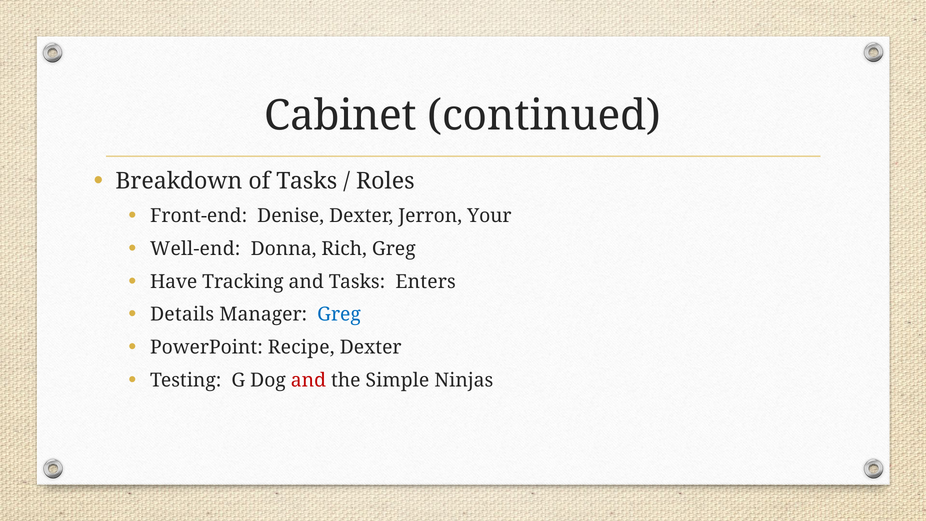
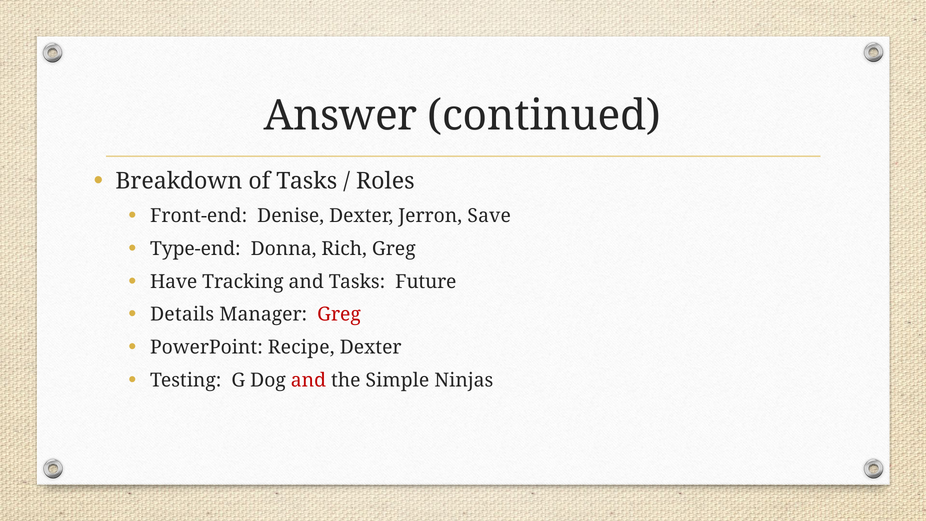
Cabinet: Cabinet -> Answer (341, 116)
Your: Your -> Save (489, 216)
Well-end: Well-end -> Type-end (195, 249)
Enters: Enters -> Future (426, 282)
Greg colour: blue -> red (339, 315)
